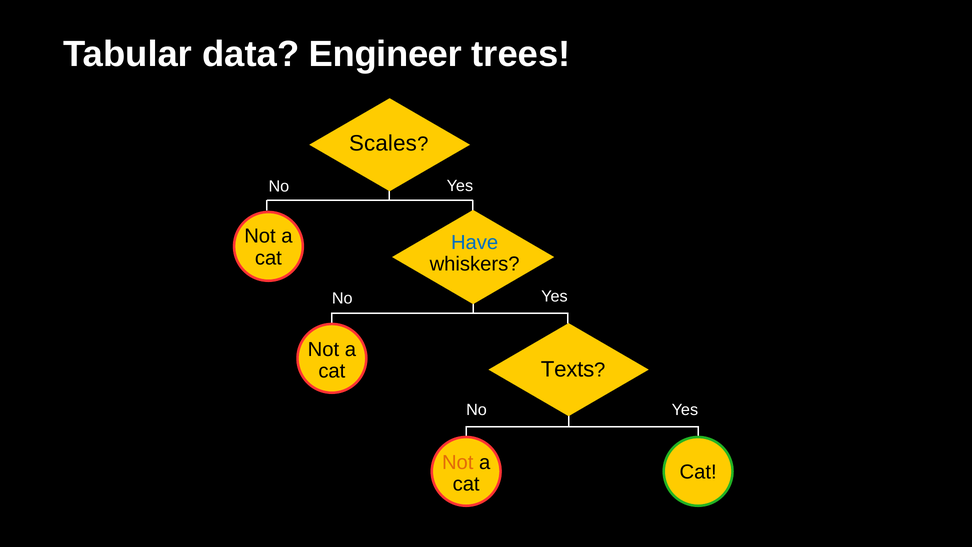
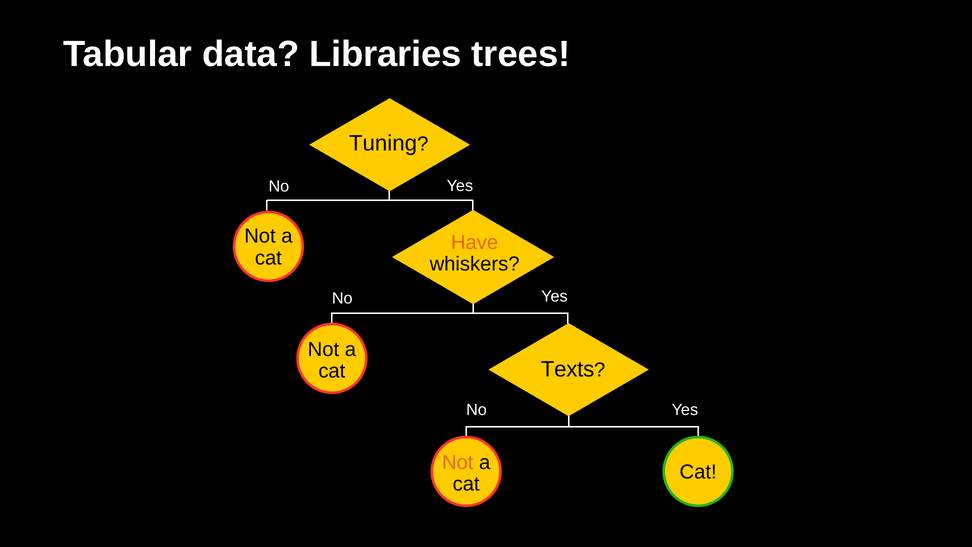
Engineer: Engineer -> Libraries (385, 54)
Scales: Scales -> Tuning (383, 143)
Have colour: blue -> orange (475, 242)
